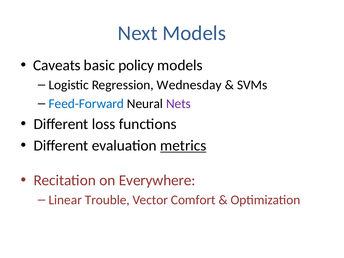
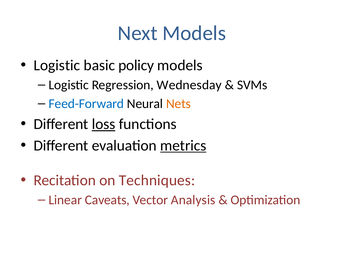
Caveats: Caveats -> Logistic (57, 65)
Nets colour: purple -> orange (179, 104)
loss underline: none -> present (104, 124)
Everywhere: Everywhere -> Techniques (157, 180)
Trouble: Trouble -> Caveats (107, 200)
Comfort: Comfort -> Analysis (193, 200)
